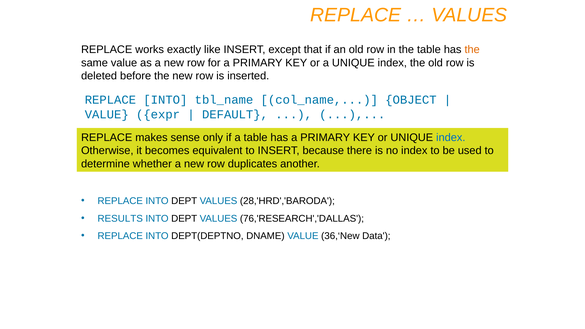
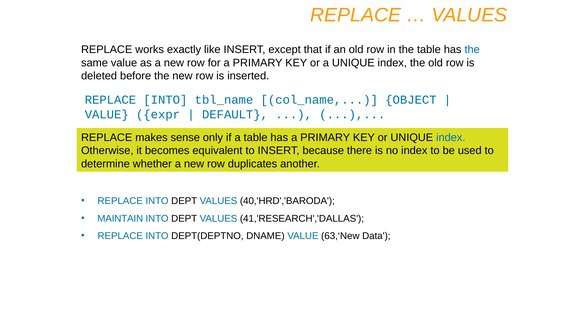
the colour: orange -> blue (472, 50)
28,'HRD','BARODA: 28,'HRD','BARODA -> 40,'HRD','BARODA (287, 201)
RESULTS: RESULTS -> MAINTAIN (120, 219)
76,'RESEARCH','DALLAS: 76,'RESEARCH','DALLAS -> 41,'RESEARCH','DALLAS (302, 219)
36,‘New: 36,‘New -> 63,‘New (340, 236)
